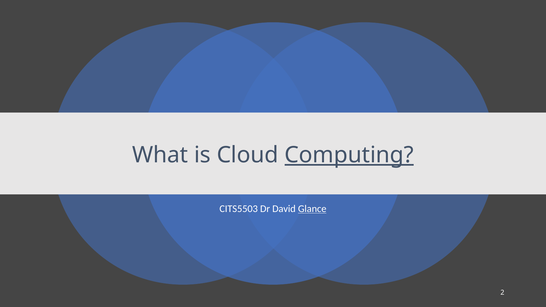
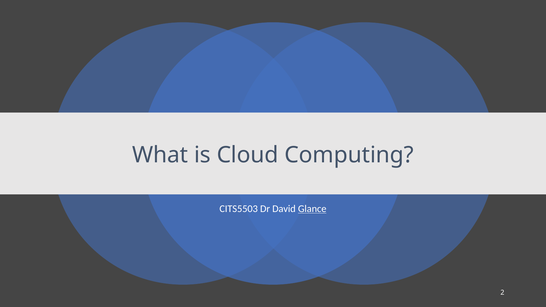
Computing underline: present -> none (349, 155)
